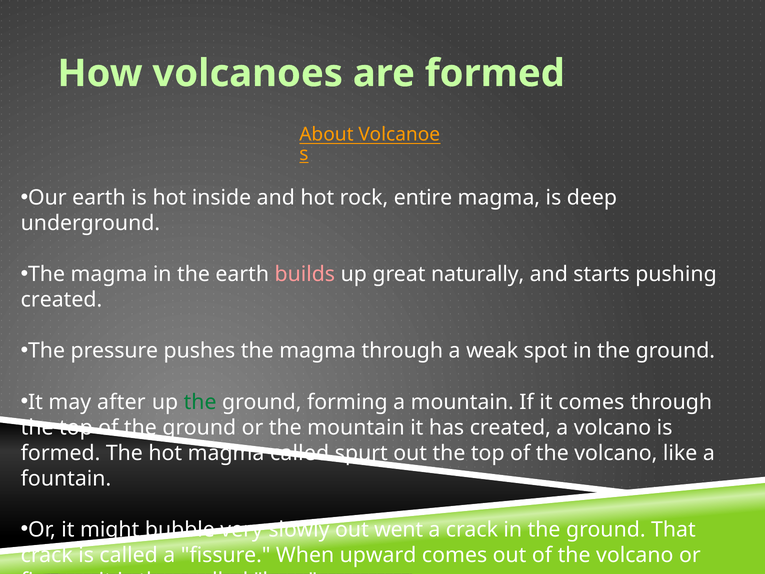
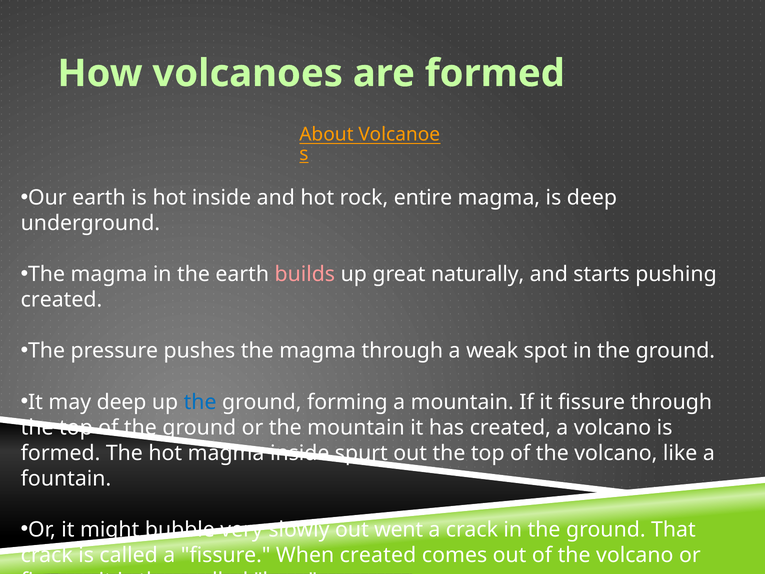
may after: after -> deep (122, 402)
the colour: green -> blue (200, 402)
it comes: comes -> fissure (592, 402)
magma called: called -> inside (300, 453)
When upward: upward -> created (378, 555)
